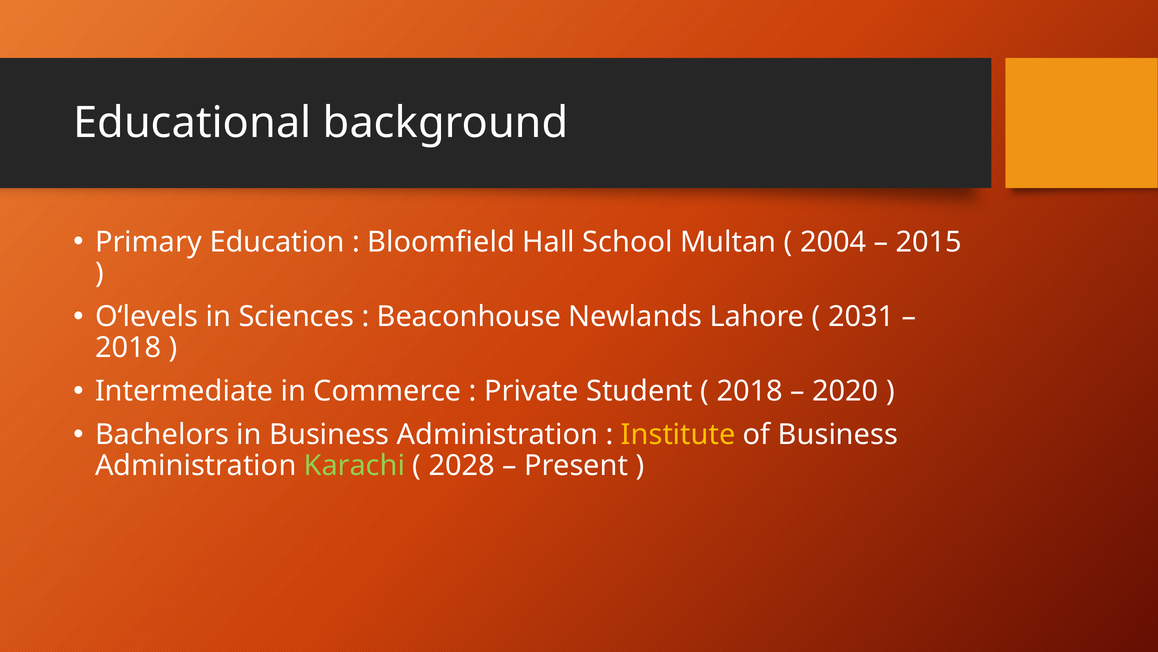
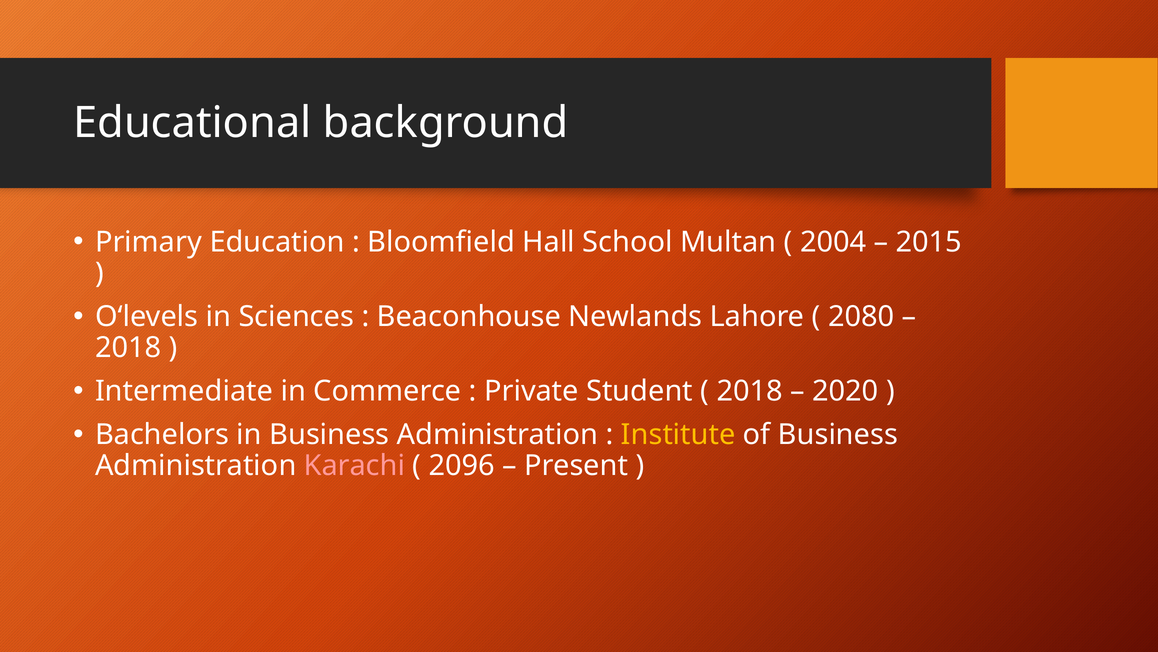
2031: 2031 -> 2080 (861, 316)
Karachi colour: light green -> pink (354, 465)
2028: 2028 -> 2096 (462, 465)
